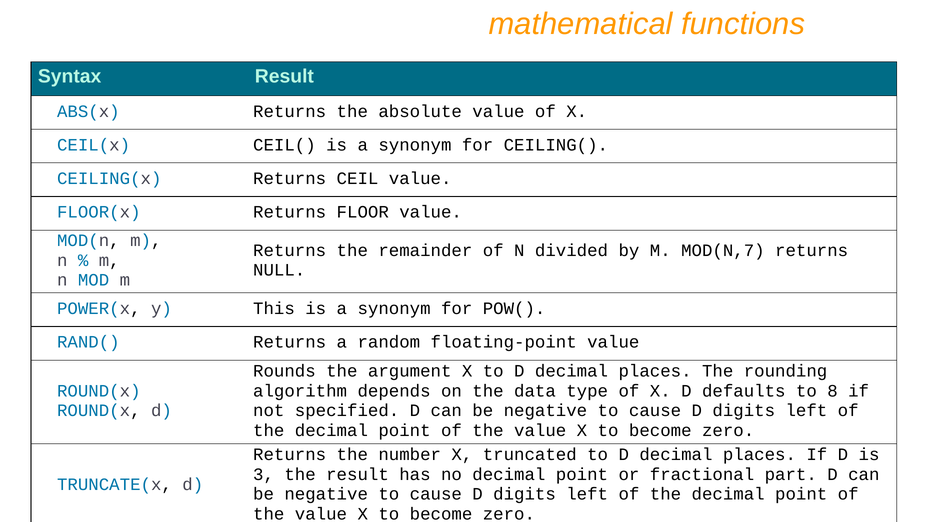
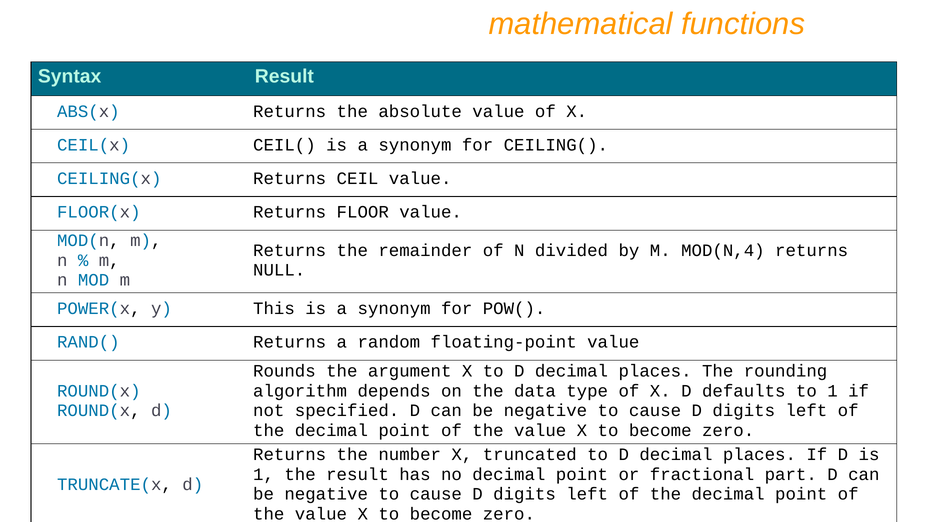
MOD(N,7: MOD(N,7 -> MOD(N,4 (723, 251)
to 8: 8 -> 1 (833, 391)
3: 3 -> 1 (264, 474)
